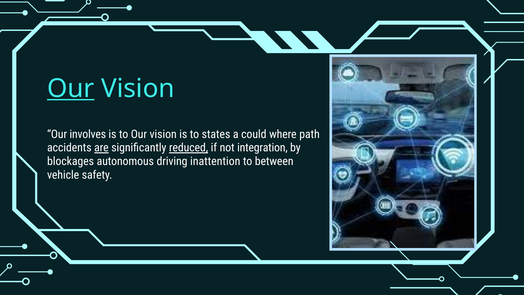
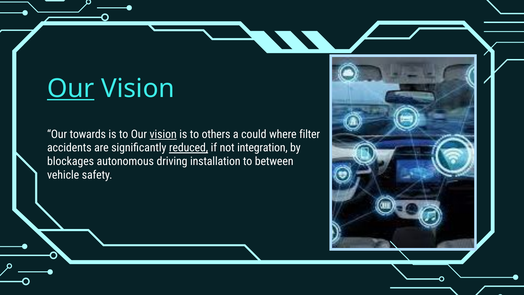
involves: involves -> towards (88, 134)
vision underline: none -> present (163, 134)
states: states -> others (216, 134)
path: path -> filter (310, 134)
are underline: present -> none (101, 148)
inattention: inattention -> installation (215, 161)
